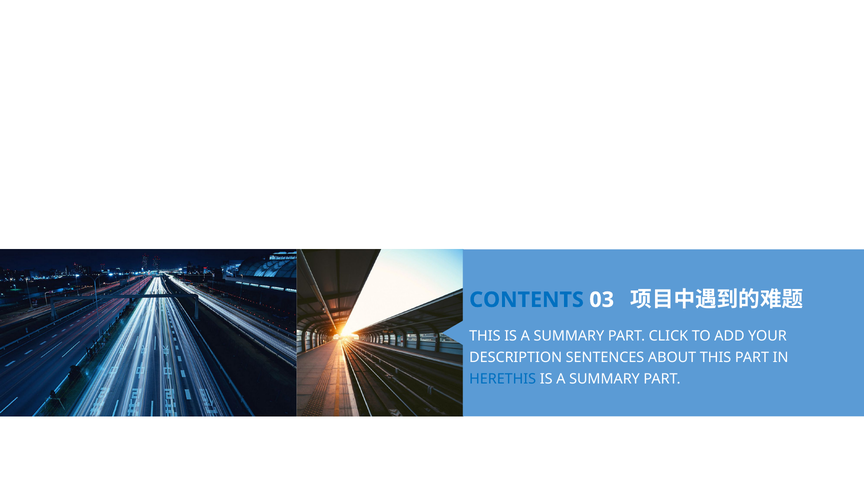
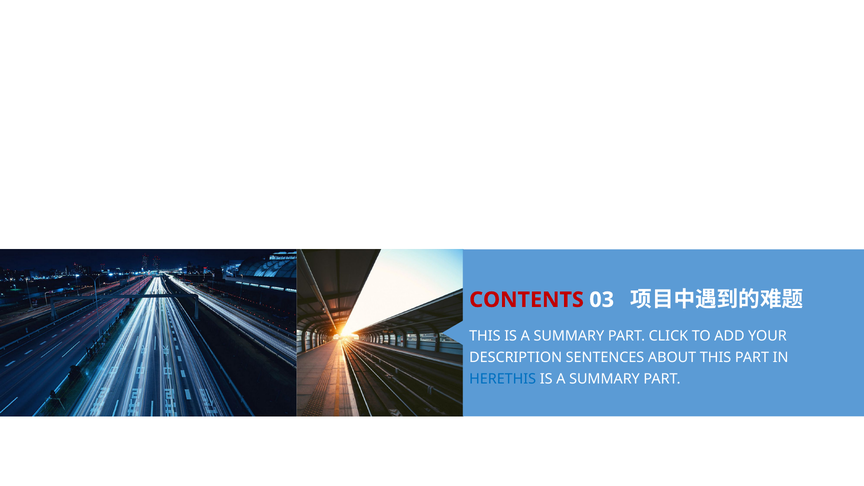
CONTENTS colour: blue -> red (527, 300)
